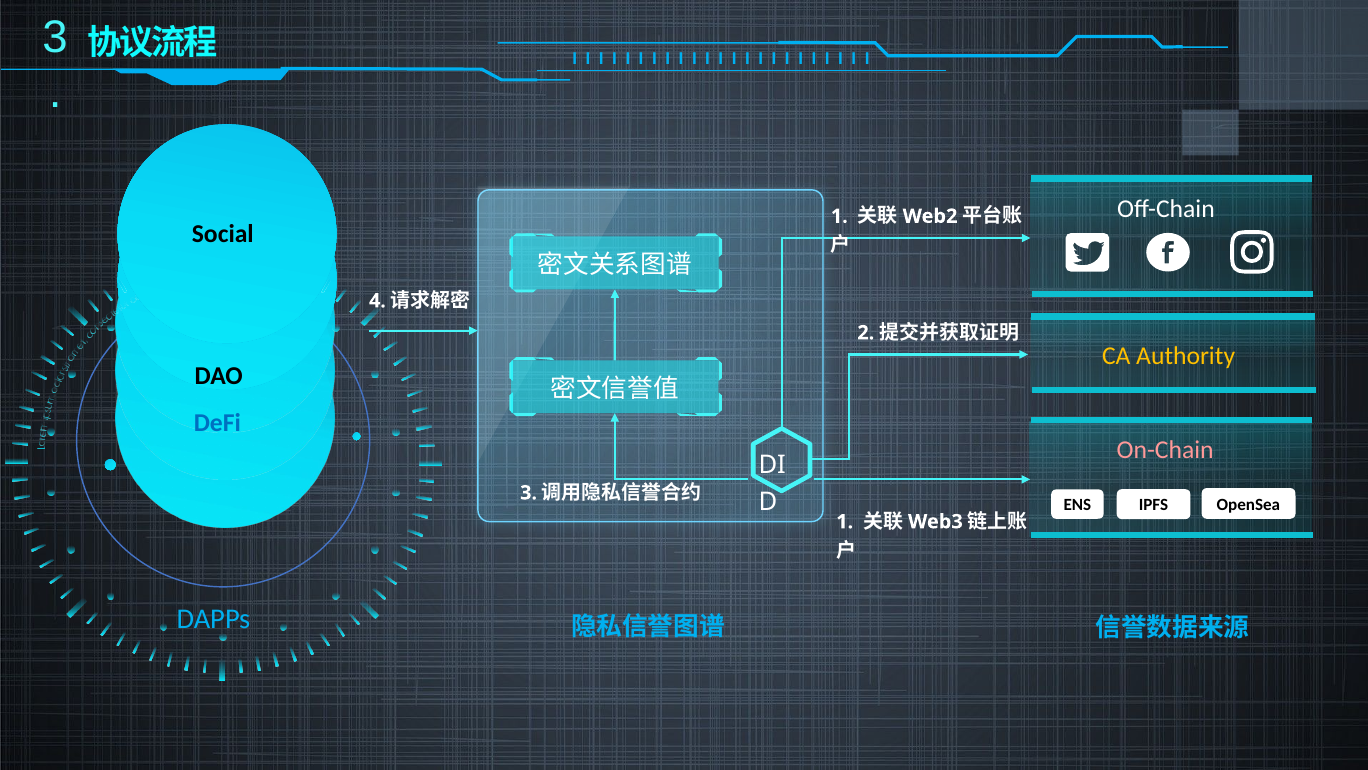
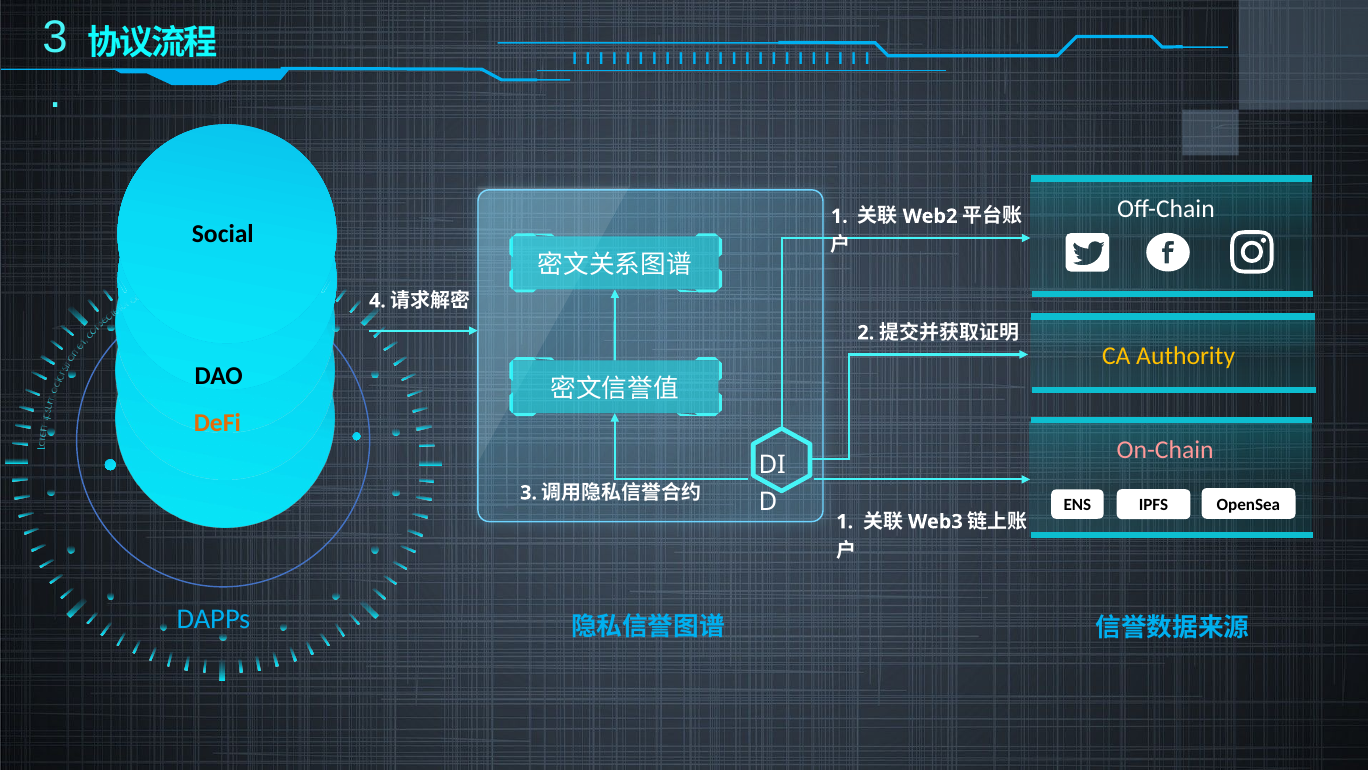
DeFi colour: blue -> orange (217, 422)
